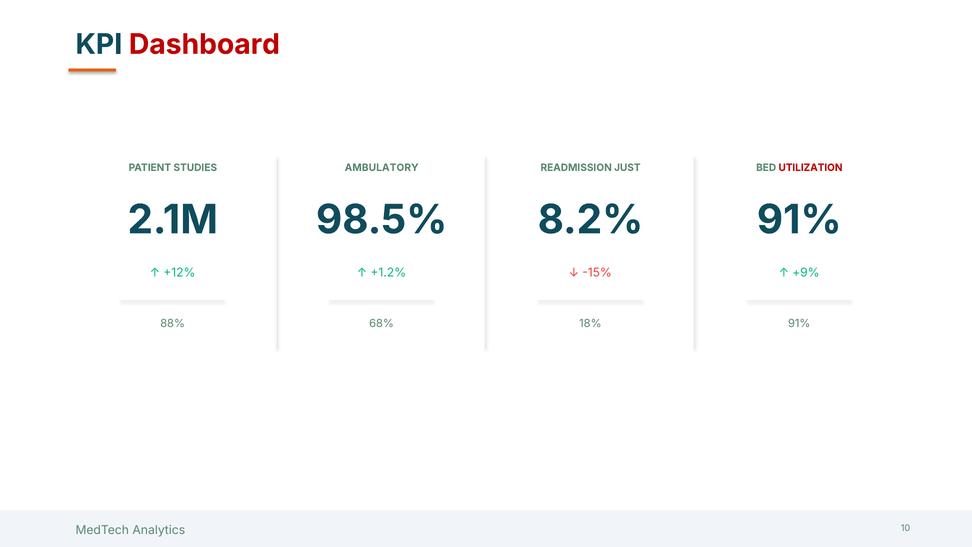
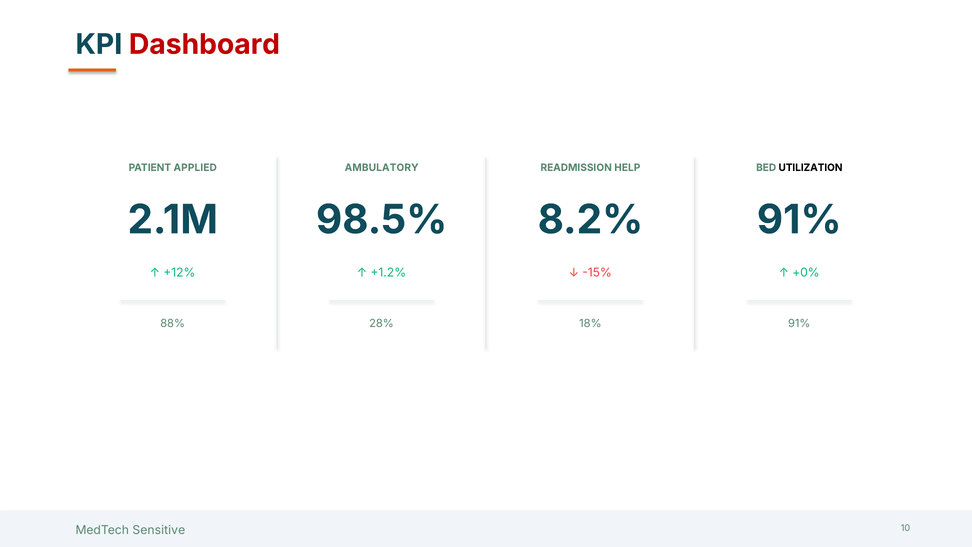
STUDIES: STUDIES -> APPLIED (195, 168)
JUST: JUST -> HELP (627, 168)
UTILIZATION colour: red -> black (810, 168)
+9%: +9% -> +0% (806, 273)
68%: 68% -> 28% (381, 324)
Analytics: Analytics -> Sensitive (159, 530)
